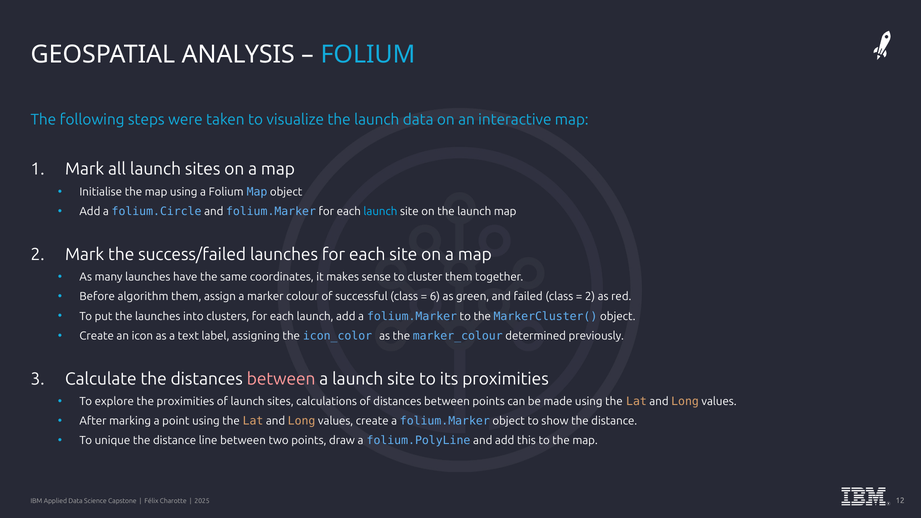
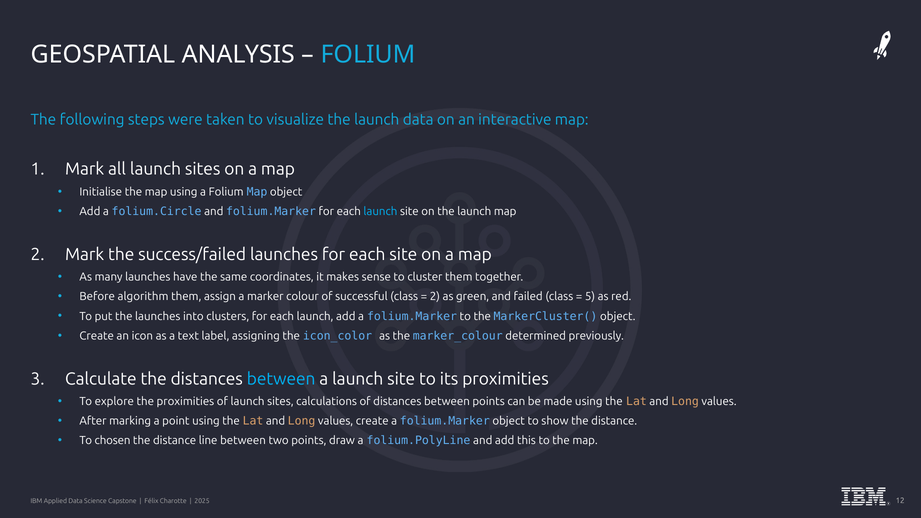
6: 6 -> 2 (435, 297)
2: 2 -> 5 (590, 297)
between colour: pink -> light blue (281, 379)
unique: unique -> chosen (113, 441)
